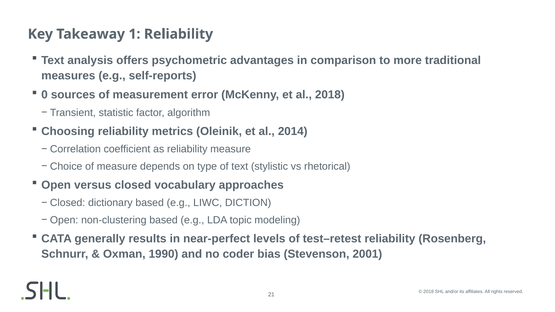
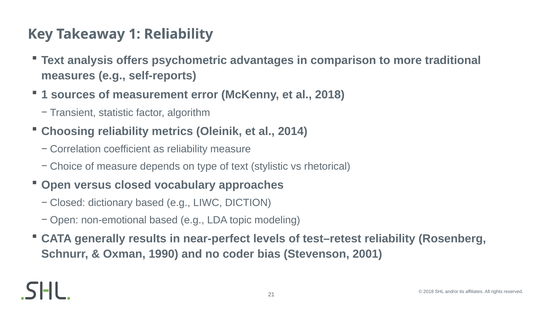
0: 0 -> 1 (45, 95)
non-clustering: non-clustering -> non-emotional (114, 220)
